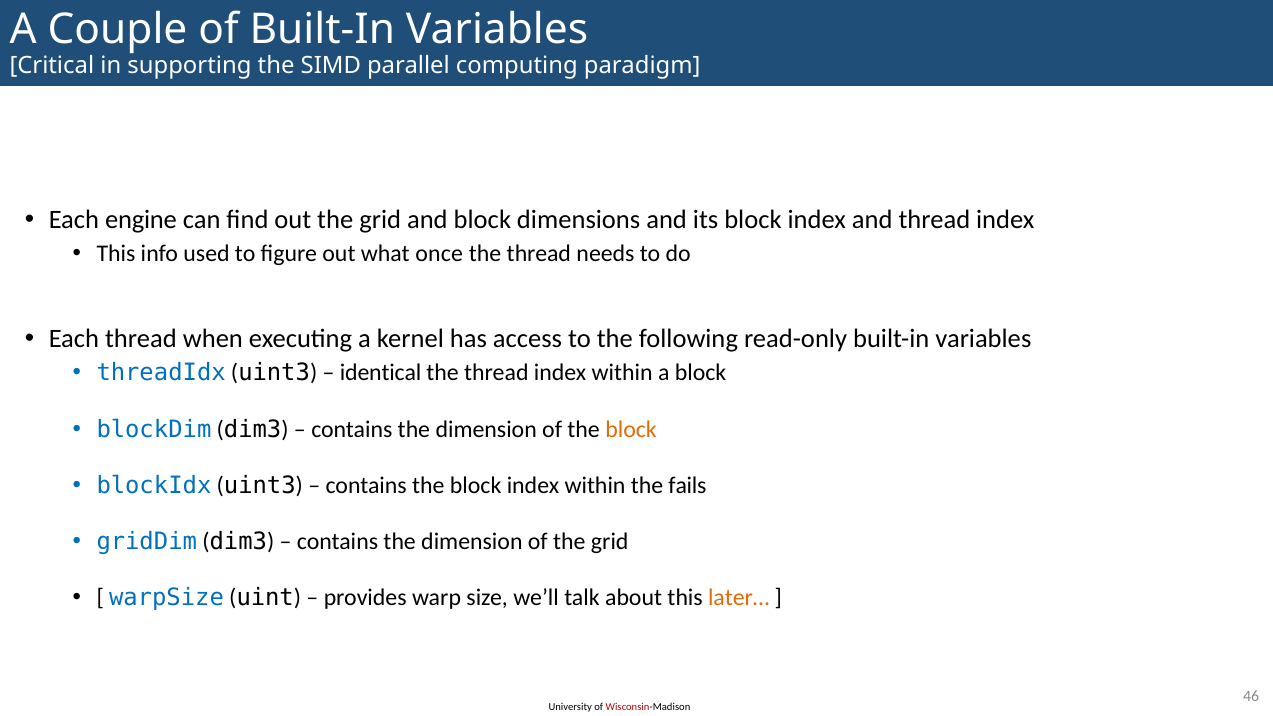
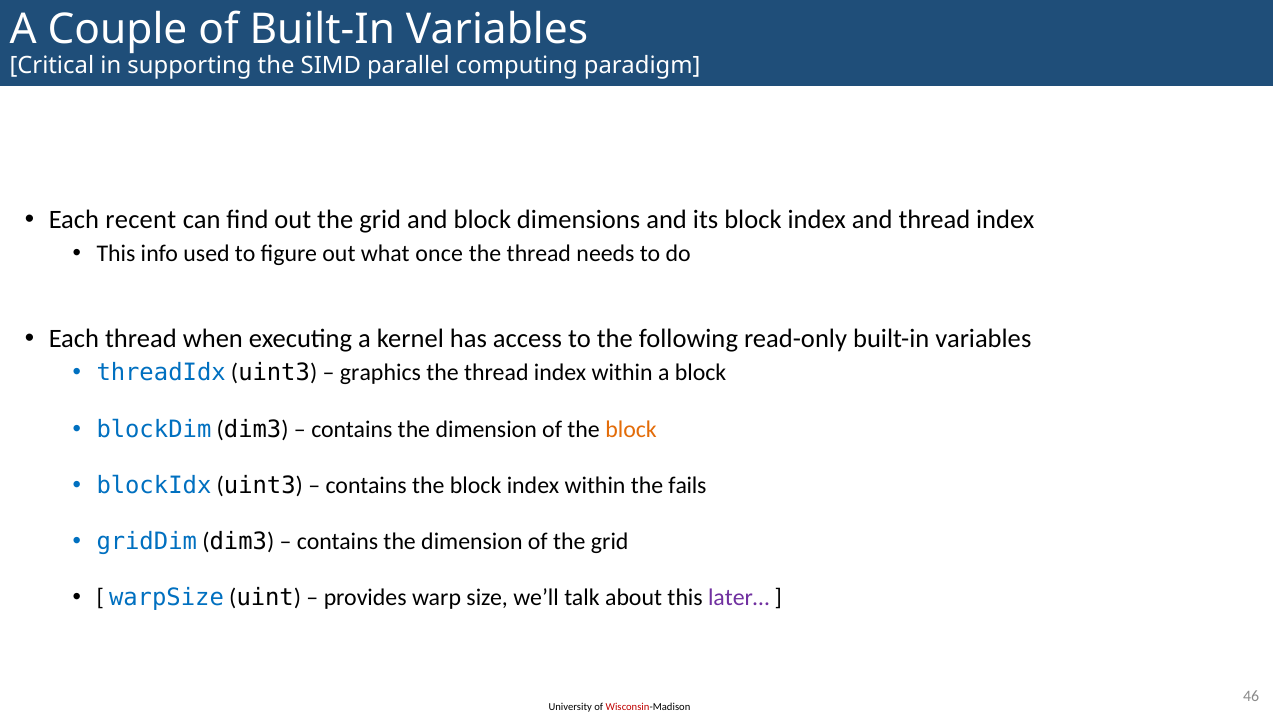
engine: engine -> recent (141, 220)
identical: identical -> graphics (380, 373)
later… colour: orange -> purple (739, 598)
